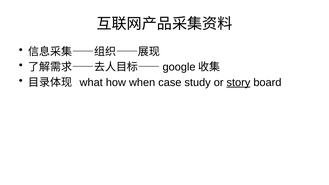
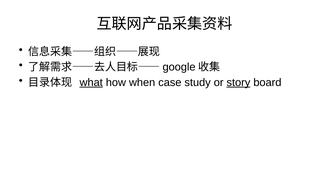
what underline: none -> present (91, 82)
